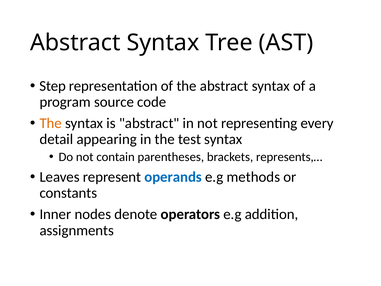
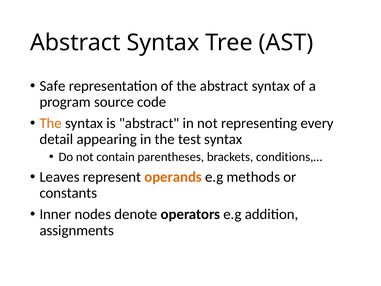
Step: Step -> Safe (52, 86)
represents,…: represents,… -> conditions,… (289, 157)
operands colour: blue -> orange (173, 177)
